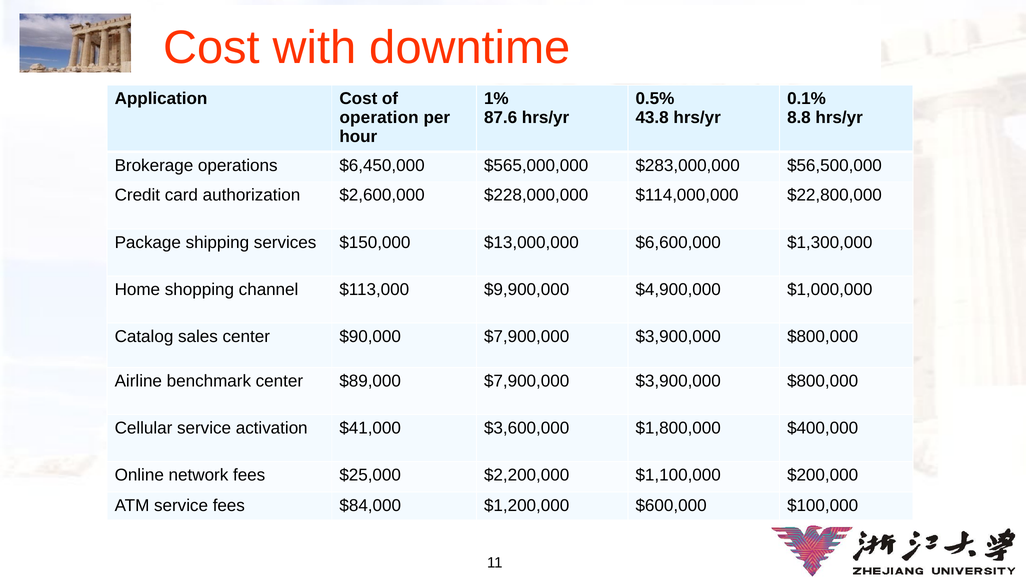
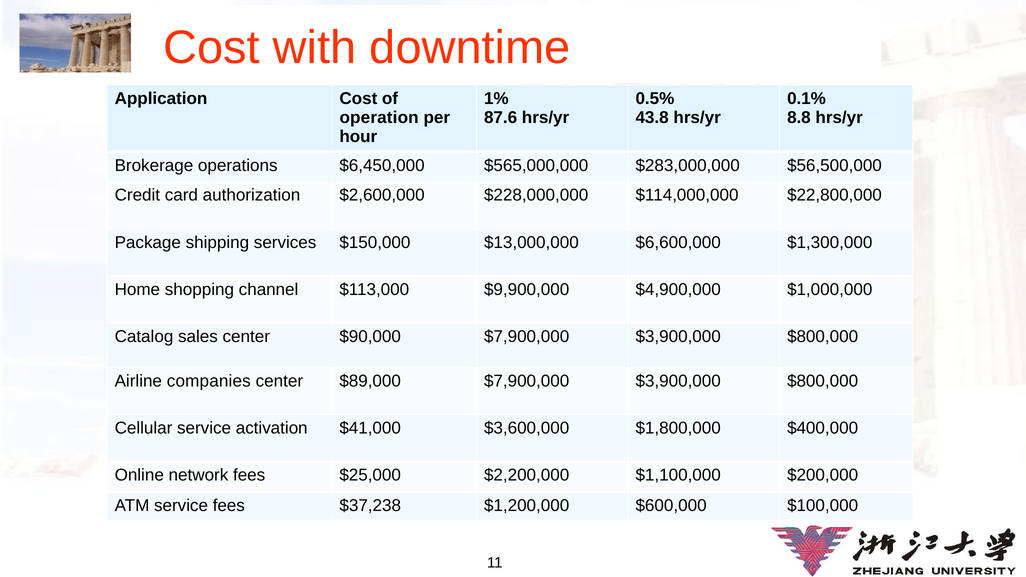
benchmark: benchmark -> companies (209, 381)
$84,000: $84,000 -> $37,238 (370, 506)
